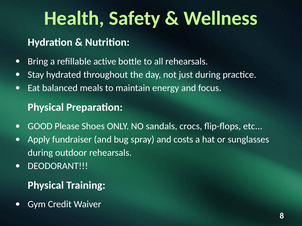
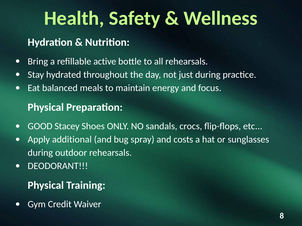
Please: Please -> Stacey (67, 126)
fundraiser: fundraiser -> additional (72, 140)
